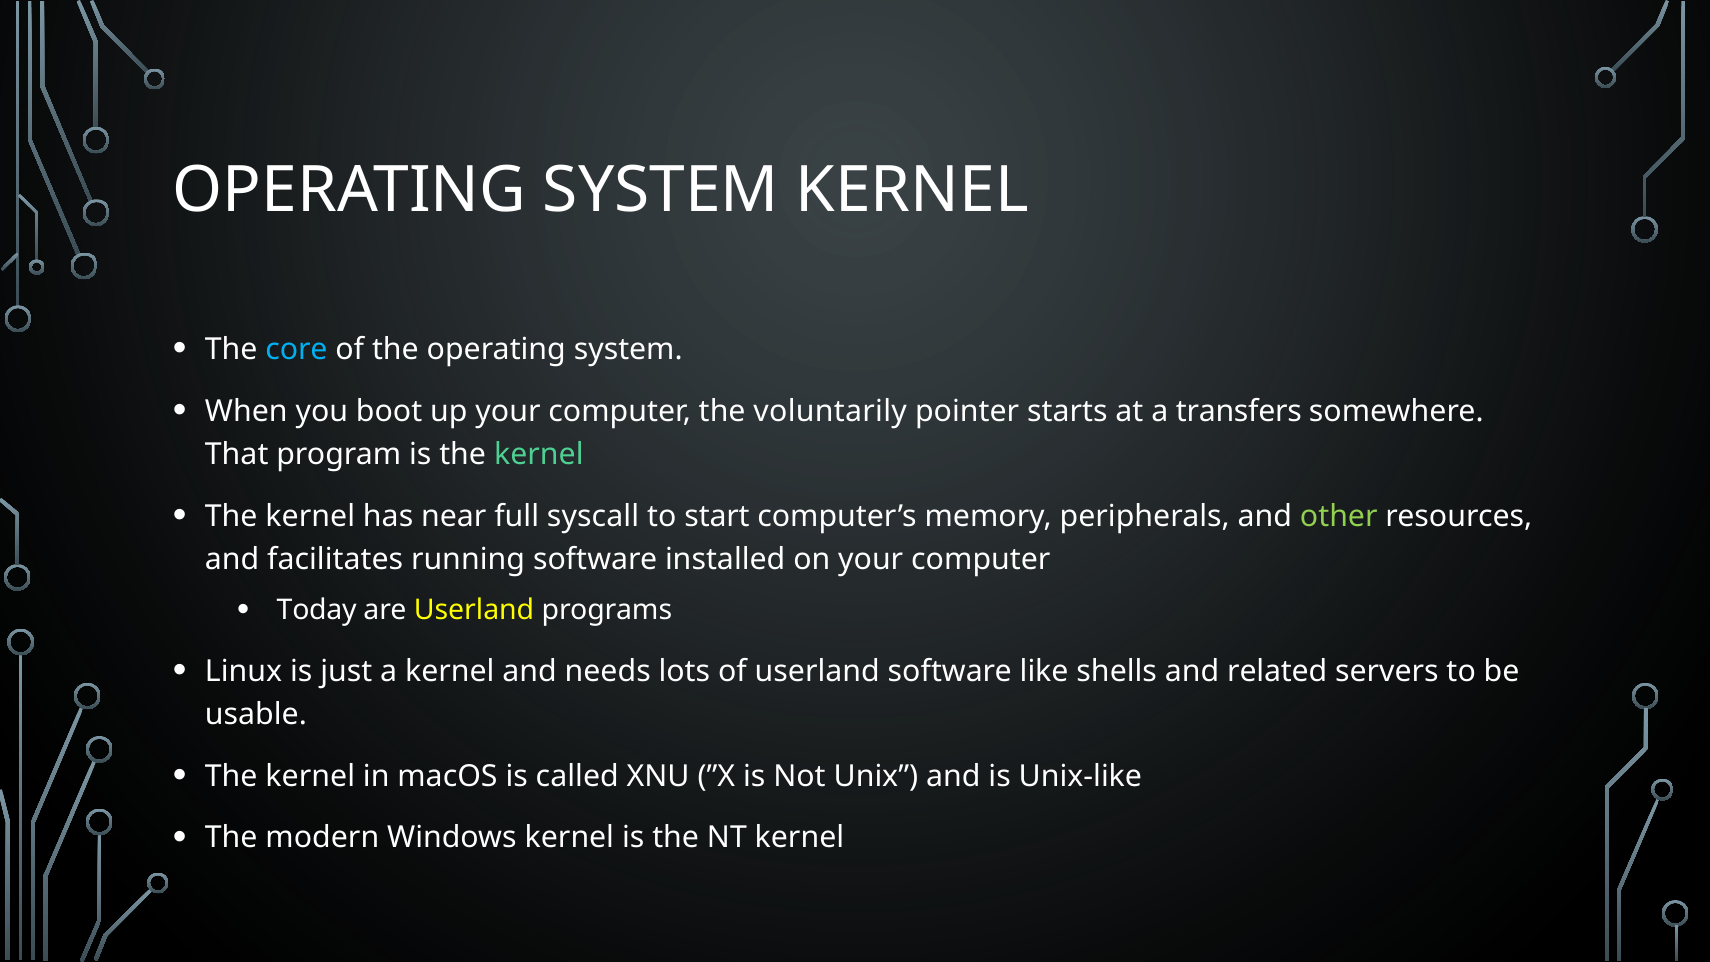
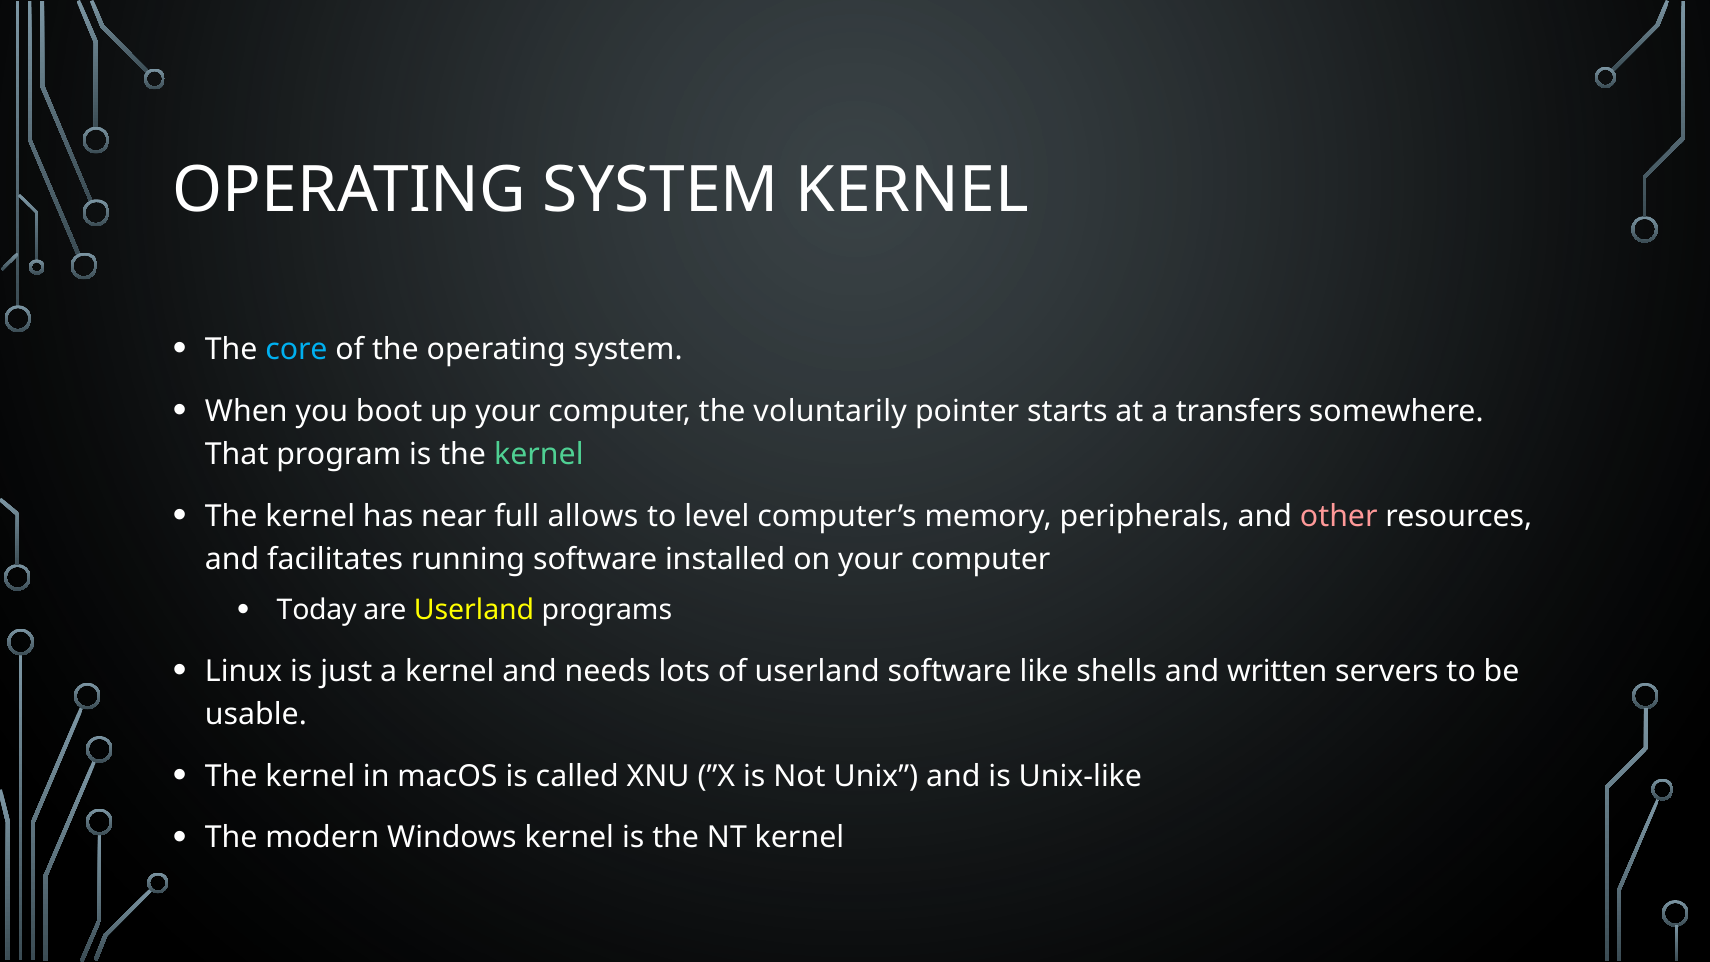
syscall: syscall -> allows (593, 516)
start: start -> level (717, 516)
other colour: light green -> pink (1339, 516)
related: related -> written (1277, 671)
